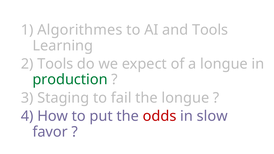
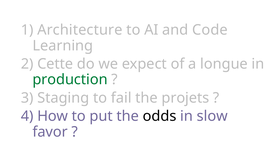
Algorithmes: Algorithmes -> Architecture (80, 30)
and Tools: Tools -> Code (210, 30)
Tools: Tools -> Cette (55, 64)
the longue: longue -> projets (185, 98)
odds colour: red -> black (160, 116)
